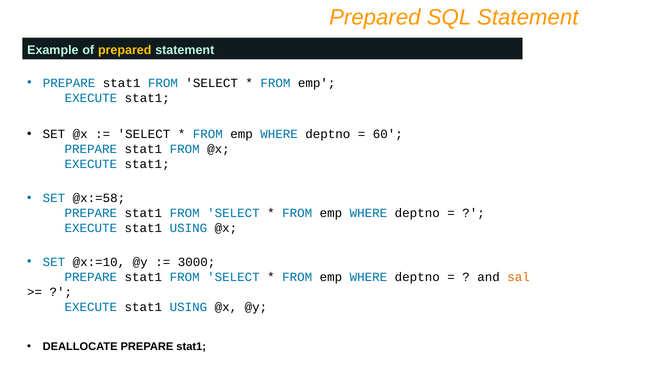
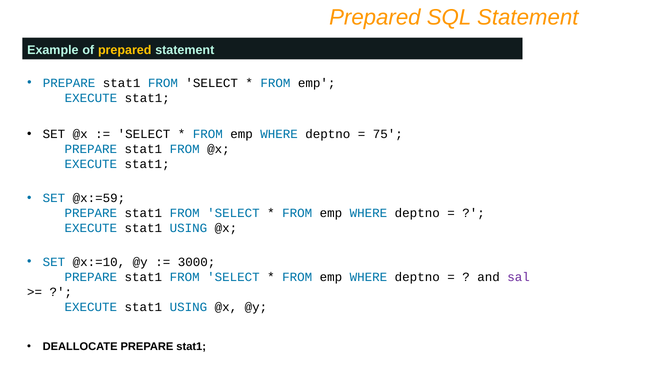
60: 60 -> 75 (388, 134)
@x:=58: @x:=58 -> @x:=59 (99, 198)
sal colour: orange -> purple (519, 277)
